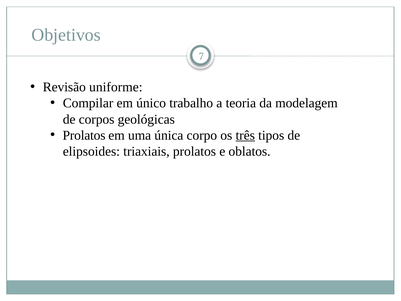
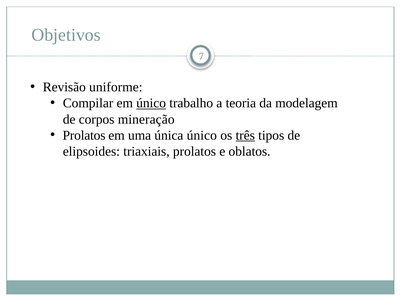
único underline: none -> present (151, 103)
geológicas: geológicas -> mineração (146, 119)
única corpo: corpo -> único (202, 135)
